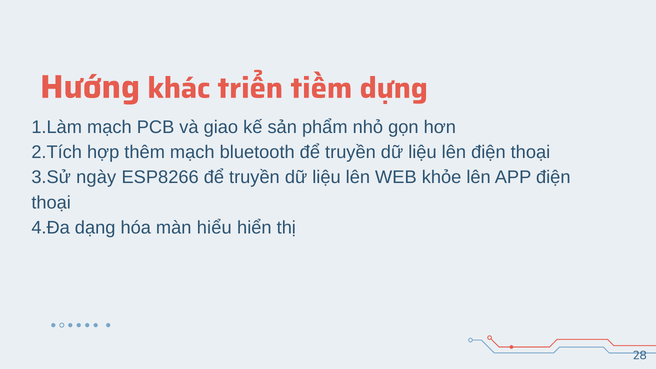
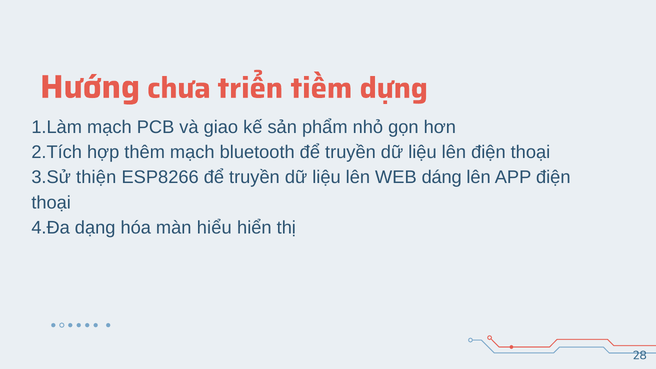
khác: khác -> chưa (179, 88)
ngày: ngày -> thiện (96, 177)
khỏe: khỏe -> dáng (442, 177)
